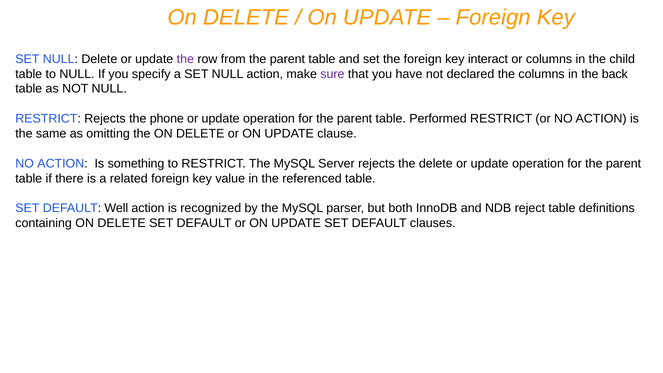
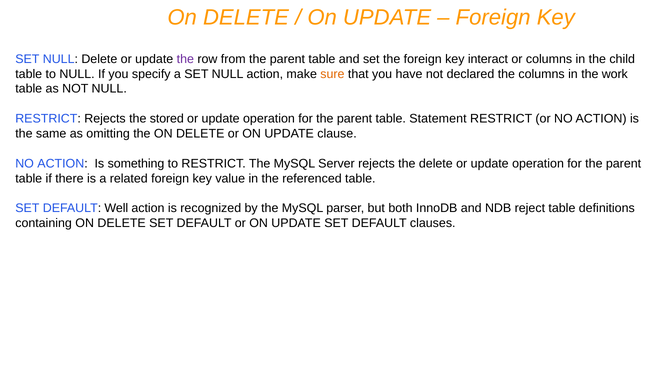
sure colour: purple -> orange (332, 74)
back: back -> work (615, 74)
phone: phone -> stored (167, 119)
Performed: Performed -> Statement (438, 119)
